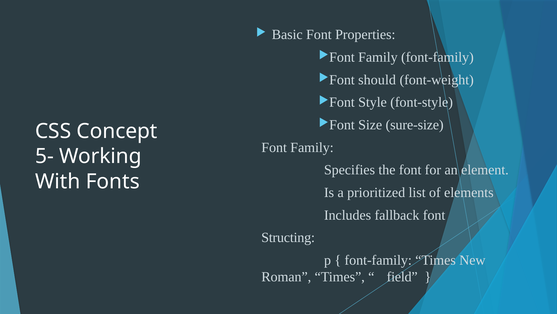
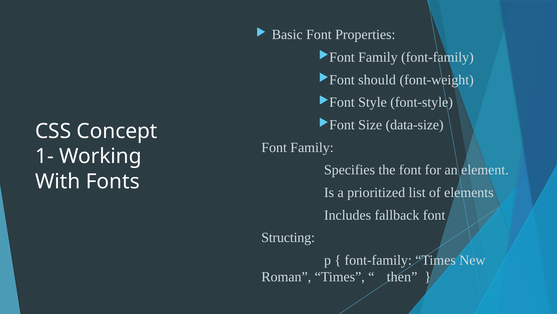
sure-size: sure-size -> data-size (415, 125)
5-: 5- -> 1- (44, 156)
field: field -> then (402, 276)
